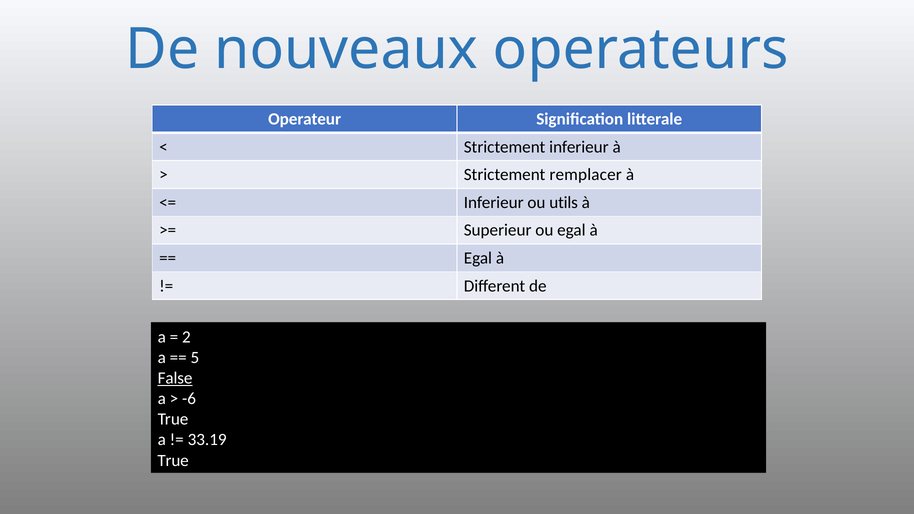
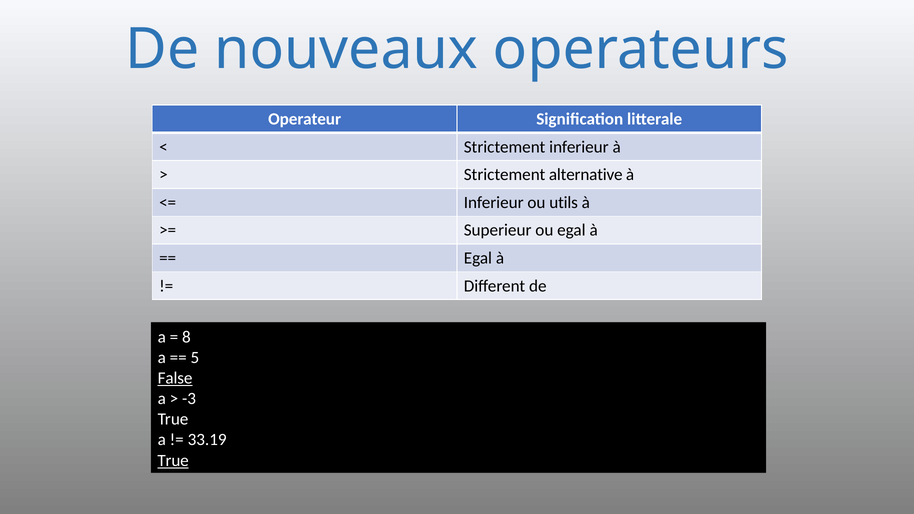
remplacer: remplacer -> alternative (586, 175)
2: 2 -> 8 (186, 337)
-6: -6 -> -3 (189, 399)
True underline: none -> present (173, 461)
